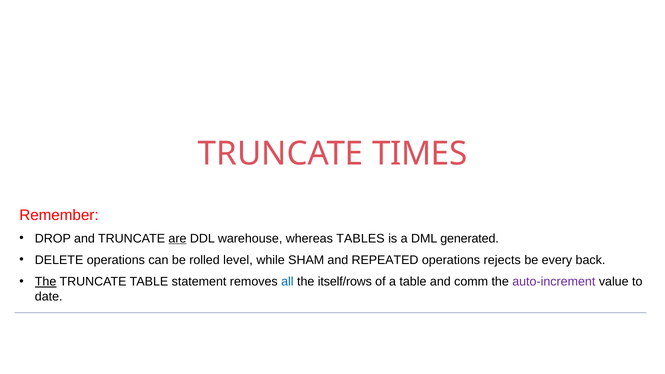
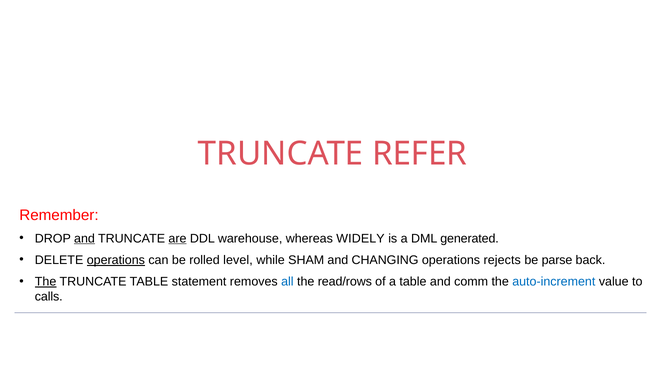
TIMES: TIMES -> REFER (420, 154)
and underline: none -> present (84, 238)
TABLES: TABLES -> WIDELY (360, 238)
operations underline: none -> present (116, 260)
REPEATED: REPEATED -> CHANGING (385, 260)
every: every -> parse (557, 260)
itself/rows: itself/rows -> read/rows (345, 282)
auto-increment colour: purple -> blue (554, 282)
date: date -> calls (49, 297)
